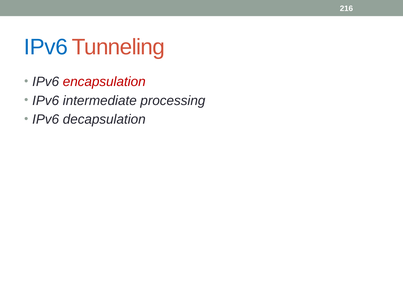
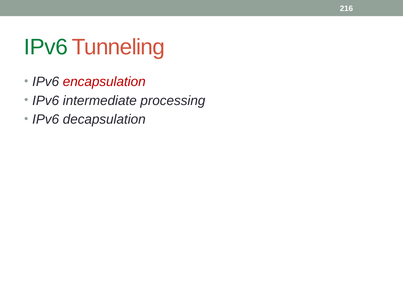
IPv6 colour: blue -> green (46, 47)
